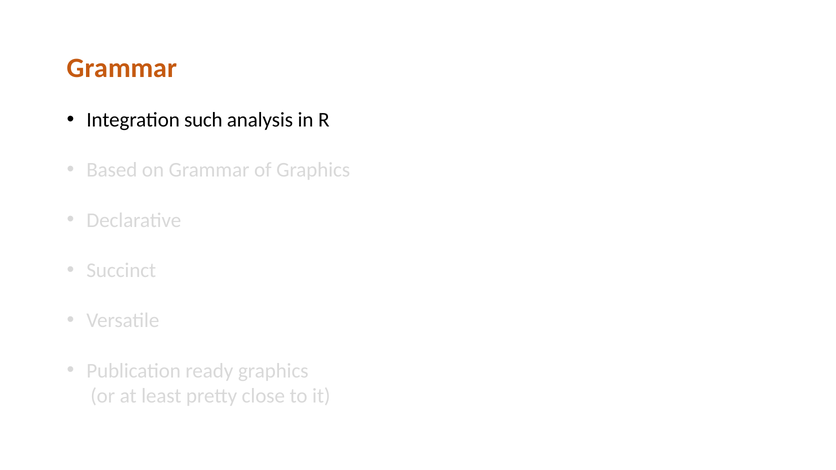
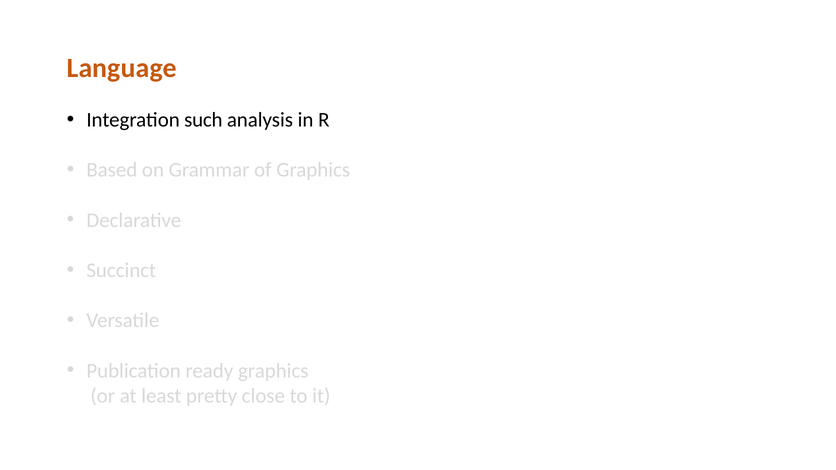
Grammar: Grammar -> Language (122, 68)
